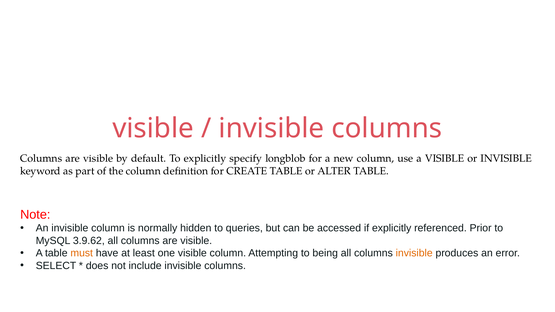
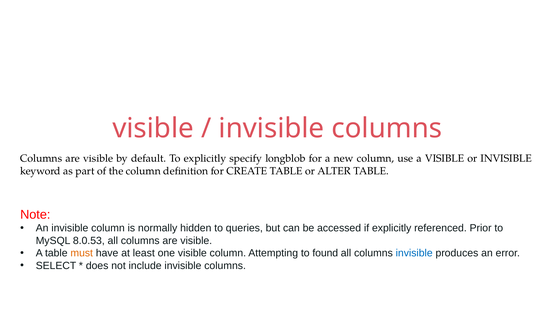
3.9.62: 3.9.62 -> 8.0.53 (89, 241)
being: being -> found (325, 253)
invisible colour: orange -> blue (414, 253)
